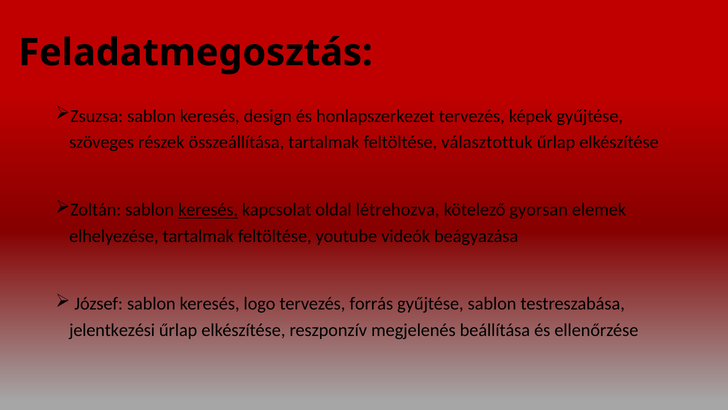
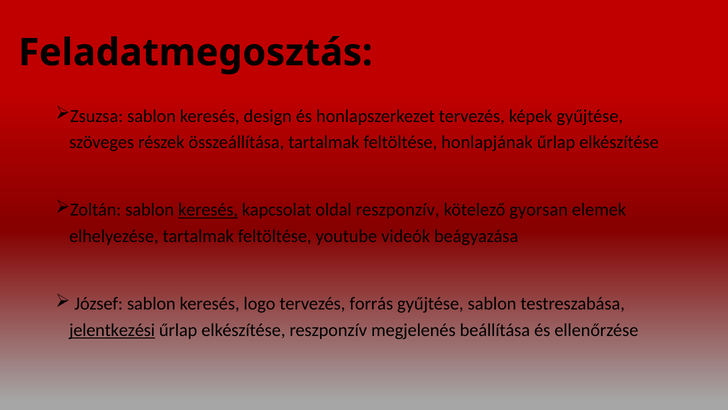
választottuk: választottuk -> honlapjának (487, 142)
oldal létrehozva: létrehozva -> reszponzív (398, 210)
jelentkezési underline: none -> present (112, 330)
